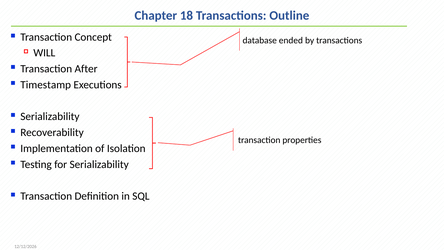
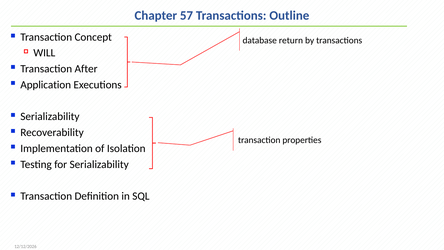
18: 18 -> 57 (186, 16)
ended: ended -> return (291, 40)
Timestamp: Timestamp -> Application (46, 85)
